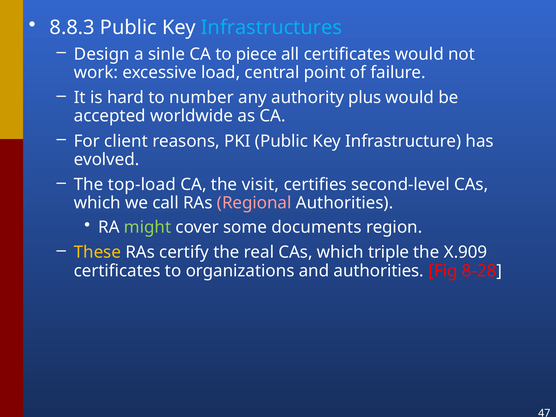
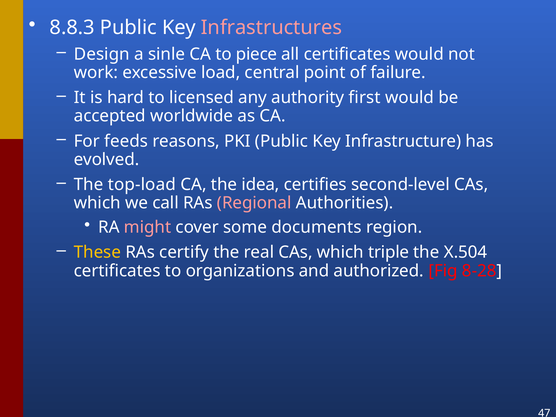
Infrastructures colour: light blue -> pink (271, 27)
number: number -> licensed (202, 98)
plus: plus -> first (365, 98)
client: client -> feeds (126, 141)
visit: visit -> idea (261, 185)
might colour: light green -> pink (148, 227)
X.909: X.909 -> X.504 (466, 252)
and authorities: authorities -> authorized (379, 271)
